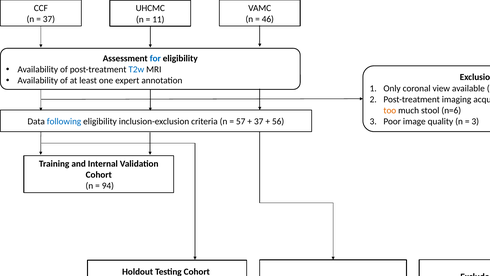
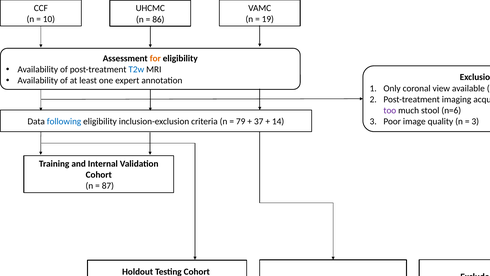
46: 46 -> 19 (268, 19)
37: 37 -> 10 (49, 19)
11: 11 -> 86 (158, 19)
for colour: blue -> orange (155, 58)
too colour: orange -> purple (390, 110)
57: 57 -> 79 (241, 121)
56: 56 -> 14 (278, 121)
94: 94 -> 87 (108, 186)
